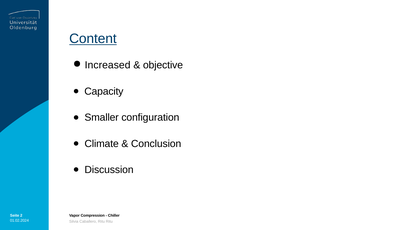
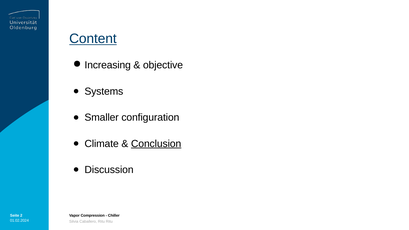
Increased: Increased -> Increasing (108, 65)
Capacity: Capacity -> Systems (104, 91)
Conclusion underline: none -> present (156, 144)
